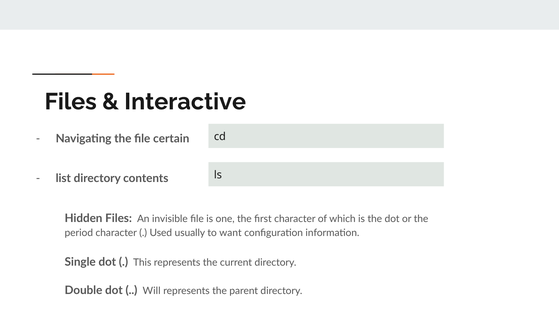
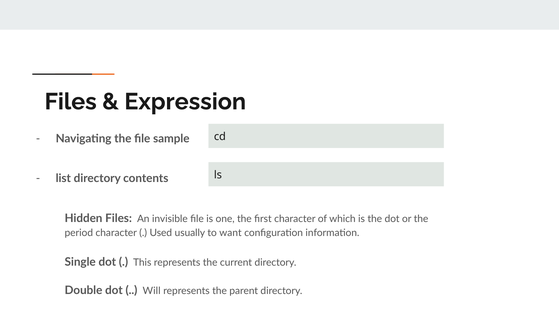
Interactive: Interactive -> Expression (185, 102)
certain: certain -> sample (171, 139)
